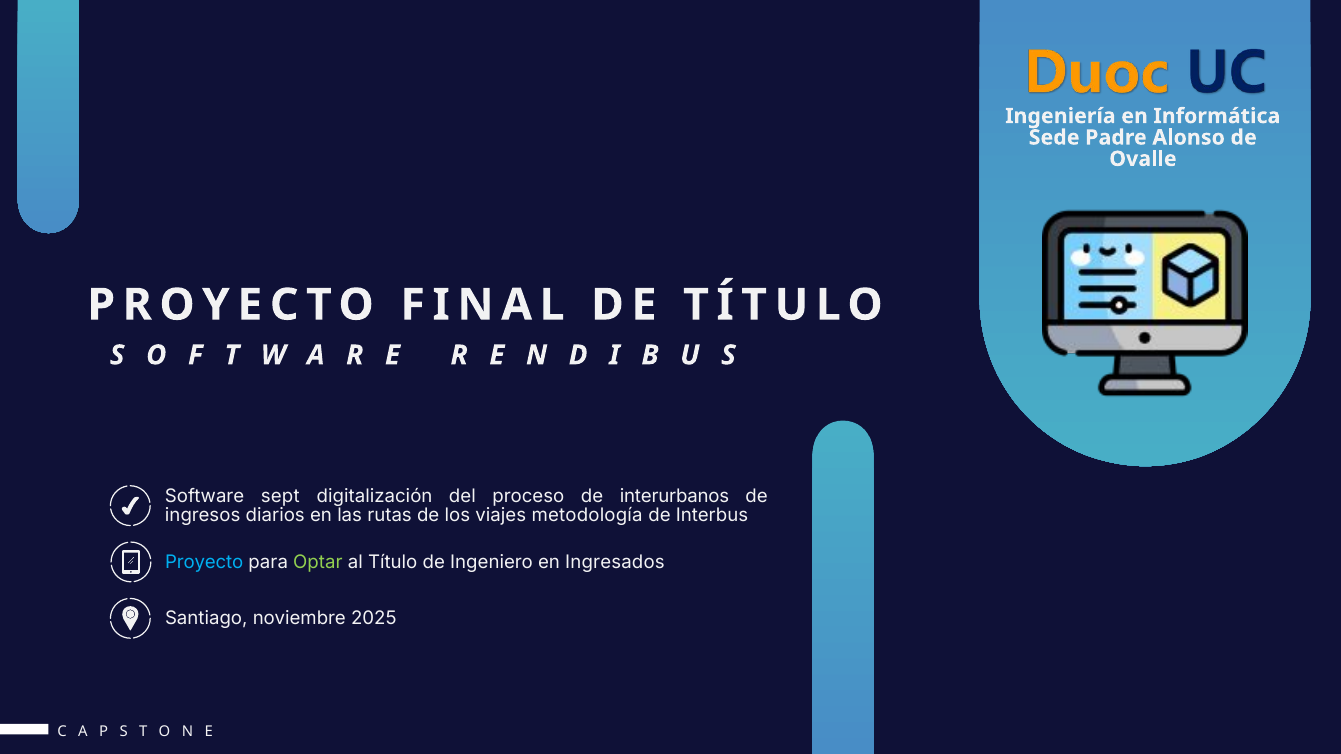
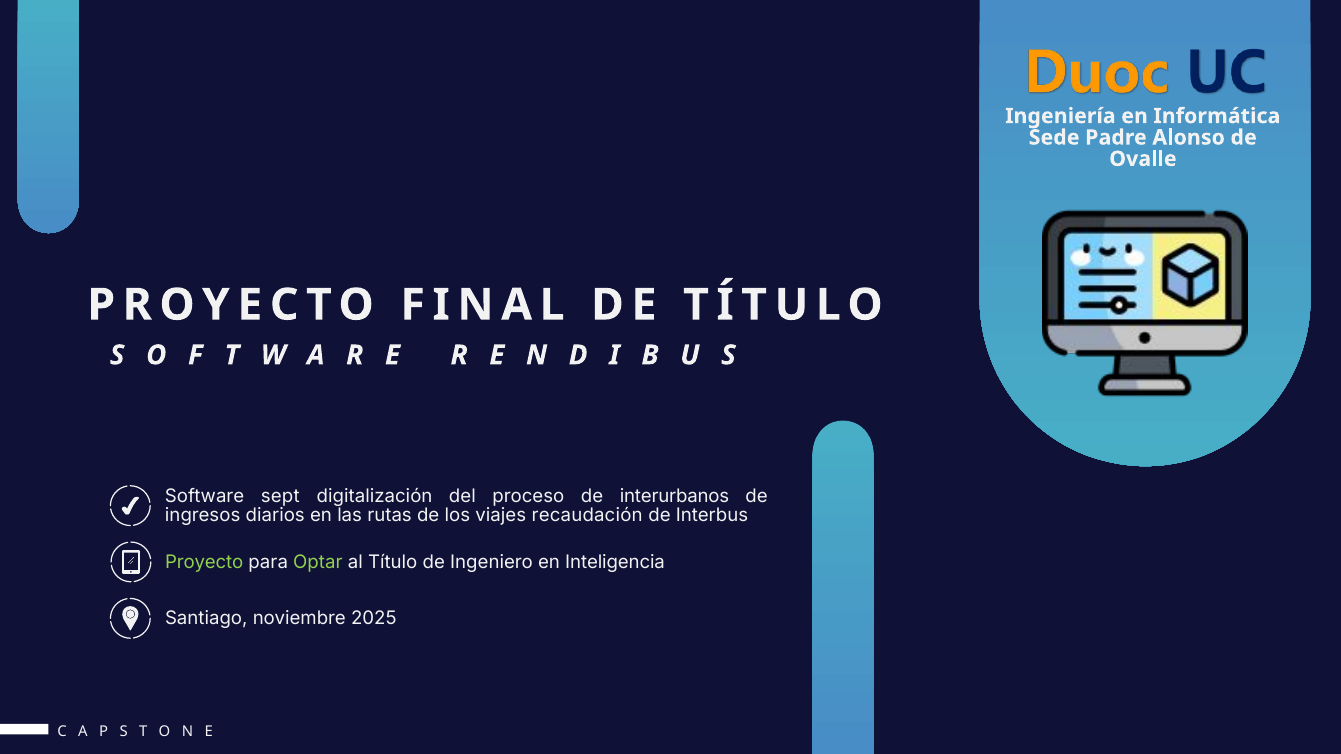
metodología: metodología -> recaudación (587, 515)
Proyecto colour: light blue -> light green (204, 562)
Ingresados: Ingresados -> Inteligencia (615, 562)
